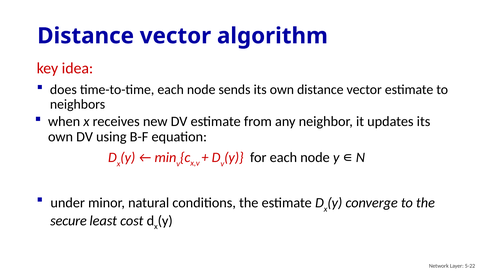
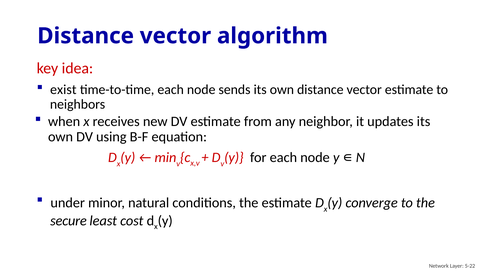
does: does -> exist (63, 89)
